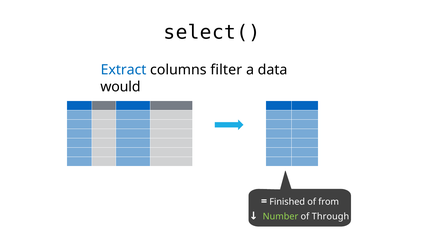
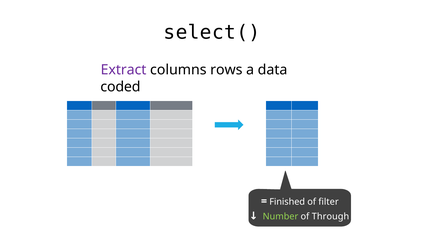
Extract colour: blue -> purple (124, 70)
filter: filter -> rows (226, 70)
would: would -> coded (120, 87)
from: from -> filter (329, 201)
